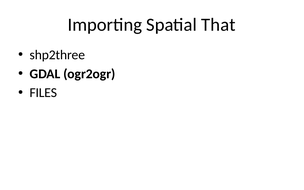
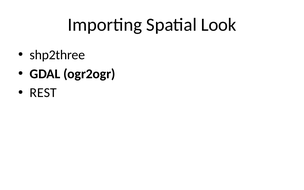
That: That -> Look (219, 25)
FILES: FILES -> REST (43, 93)
